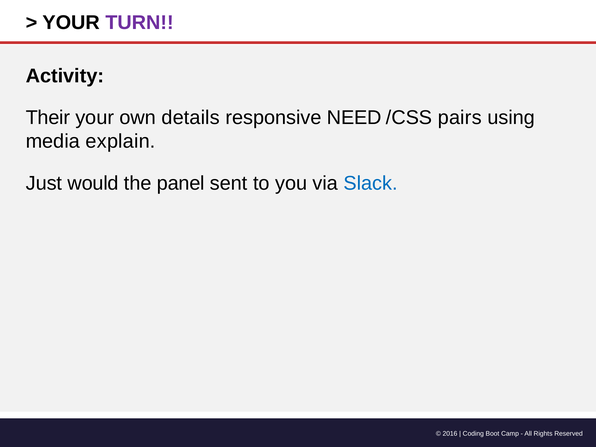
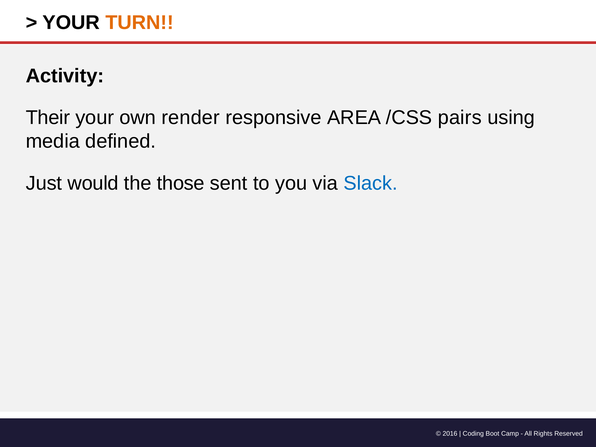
TURN colour: purple -> orange (140, 23)
details: details -> render (191, 118)
NEED: NEED -> AREA (354, 118)
explain: explain -> defined (121, 141)
panel: panel -> those (181, 183)
